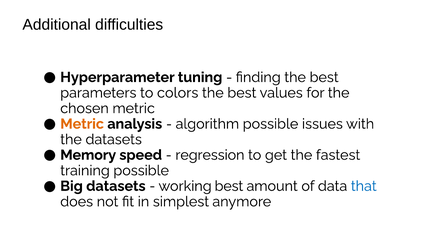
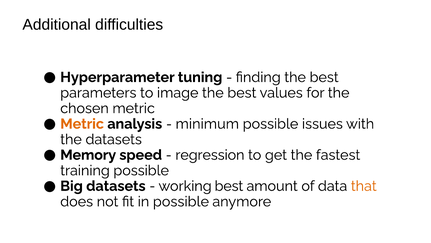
colors: colors -> image (178, 93)
algorithm: algorithm -> minimum (207, 124)
that colour: blue -> orange (364, 186)
in simplest: simplest -> possible (181, 201)
